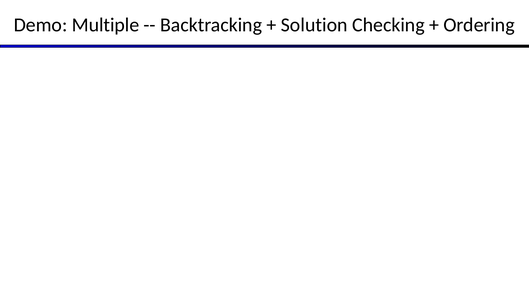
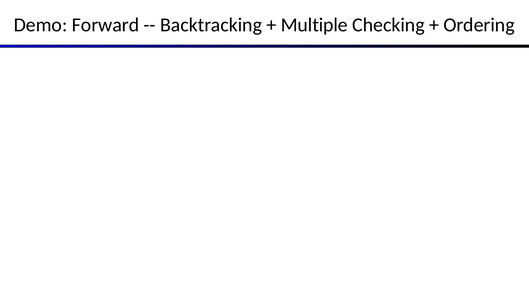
Multiple: Multiple -> Forward (106, 25)
Solution: Solution -> Multiple (314, 25)
